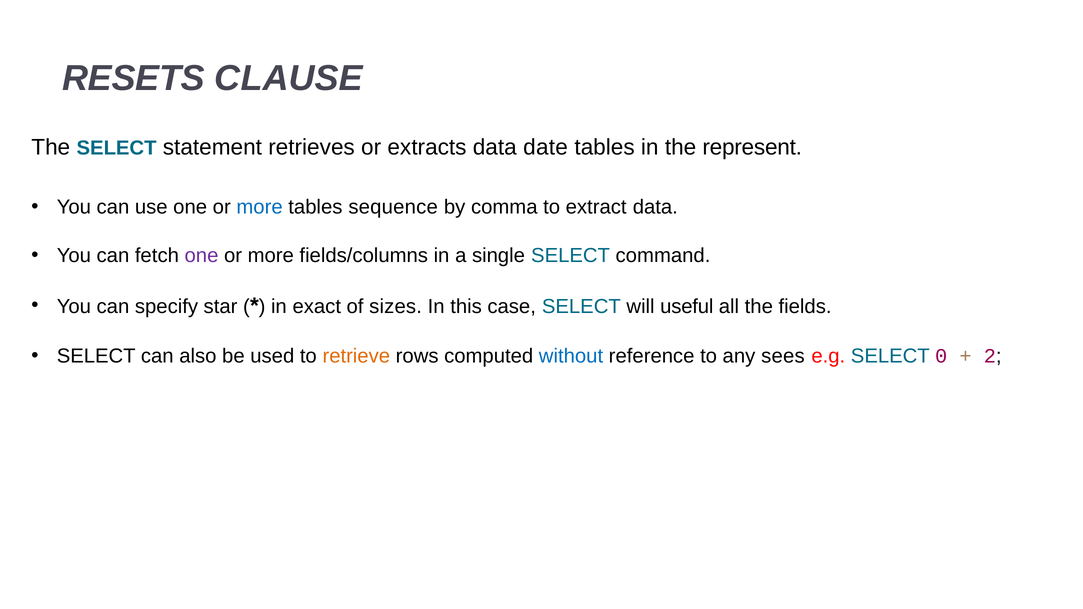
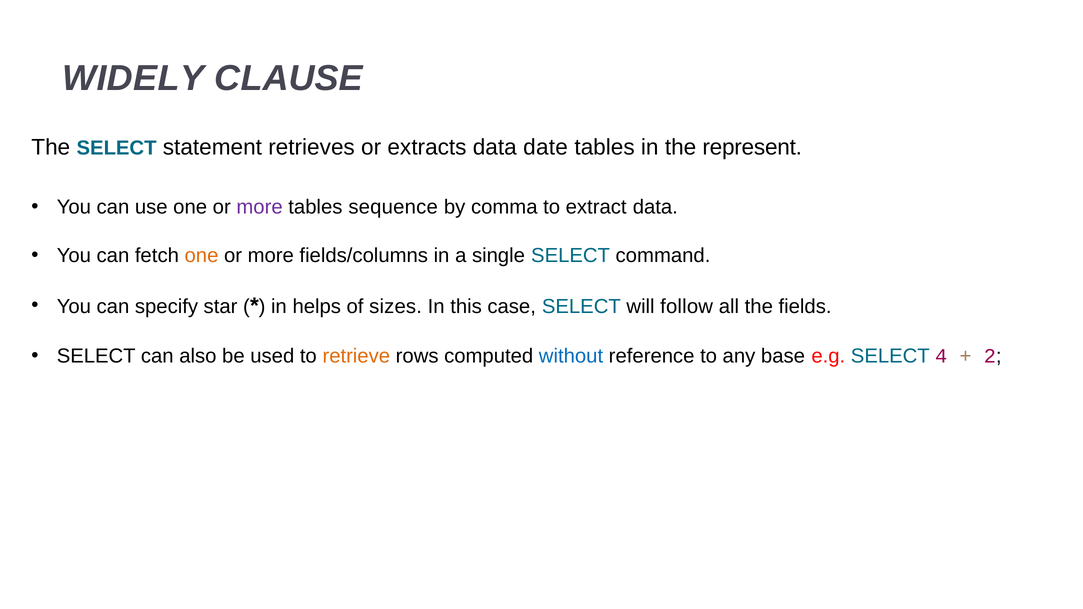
RESETS: RESETS -> WIDELY (133, 78)
more colour: blue -> purple (260, 207)
one colour: purple -> orange (201, 256)
exact: exact -> helps (317, 307)
useful: useful -> follow (687, 307)
sees: sees -> base (783, 356)
0: 0 -> 4 (941, 356)
